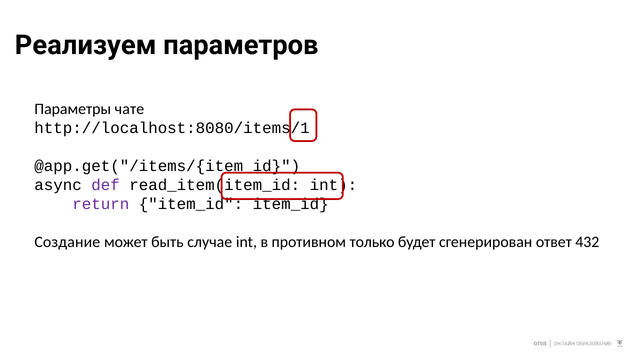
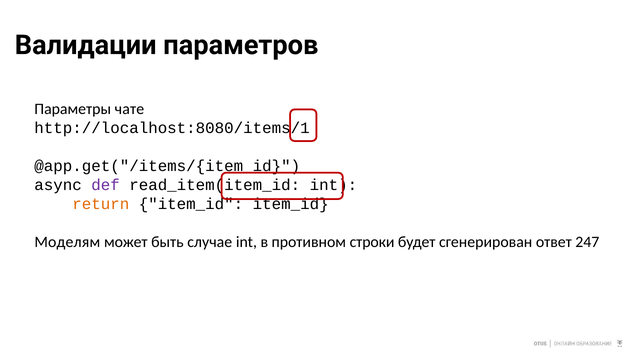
Реализуем: Реализуем -> Валидации (86, 45)
return colour: purple -> orange (101, 204)
Создание: Создание -> Моделям (67, 242)
только: только -> строки (372, 242)
432: 432 -> 247 (587, 242)
